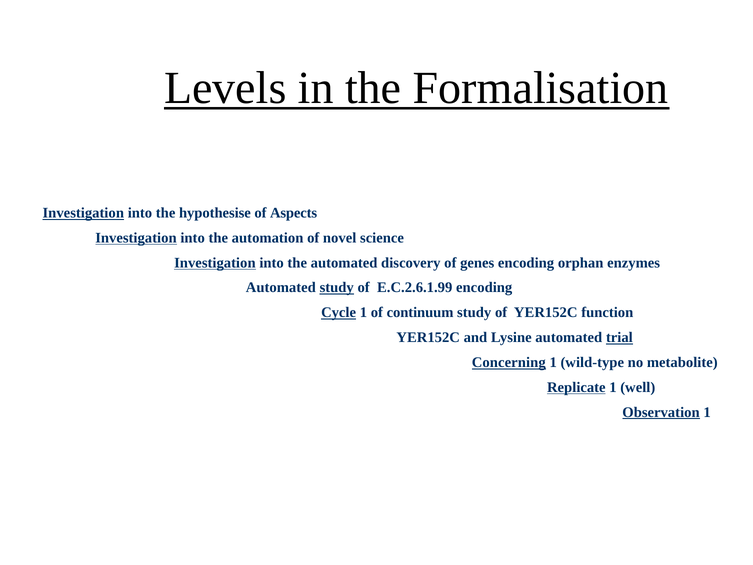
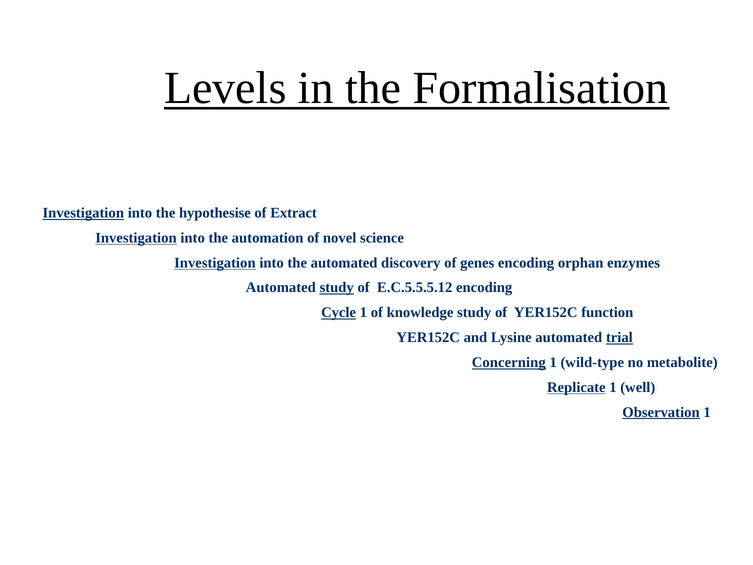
Aspects: Aspects -> Extract (294, 213)
E.C.2.6.1.99: E.C.2.6.1.99 -> E.C.5.5.5.12 (415, 287)
continuum: continuum -> knowledge (420, 312)
